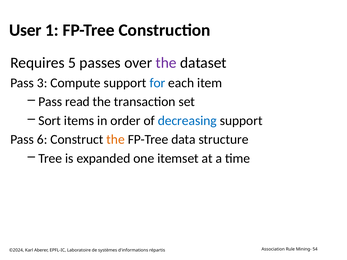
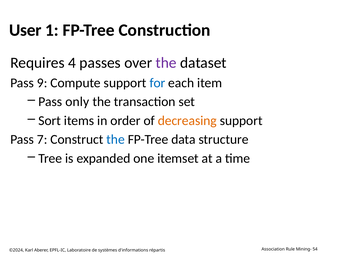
5: 5 -> 4 (72, 63)
3: 3 -> 9 (42, 83)
read: read -> only (77, 102)
decreasing colour: blue -> orange (187, 121)
6: 6 -> 7 (42, 140)
the colour: orange -> blue (116, 140)
